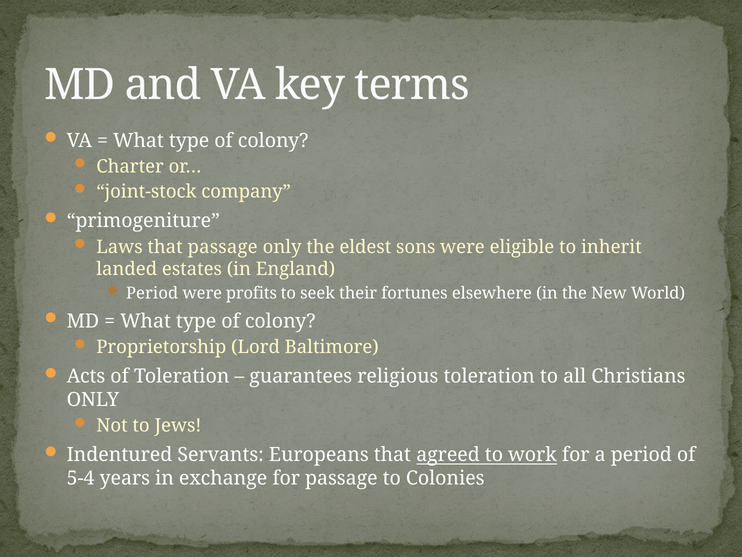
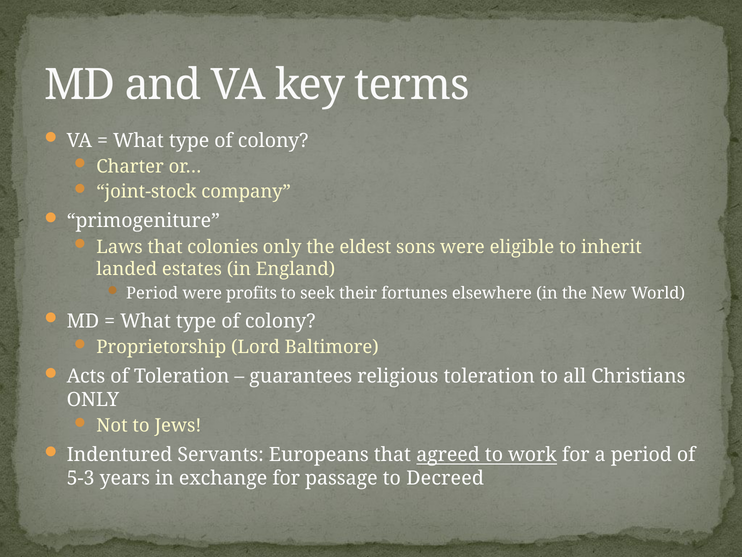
that passage: passage -> colonies (223, 247)
5-4: 5-4 -> 5-3 (81, 478)
Colonies: Colonies -> Decreed (445, 478)
